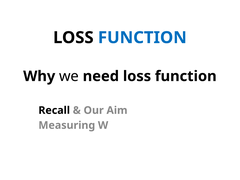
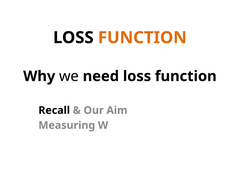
FUNCTION colour: blue -> orange (142, 38)
